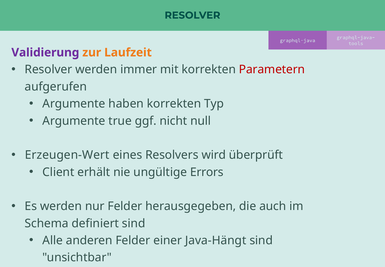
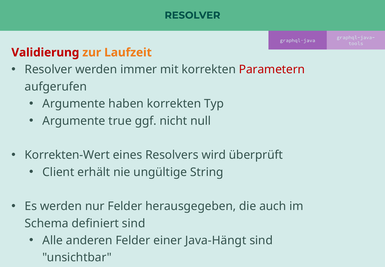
Validierung colour: purple -> red (45, 52)
Erzeugen-Wert: Erzeugen-Wert -> Korrekten-Wert (67, 155)
Errors: Errors -> String (207, 172)
